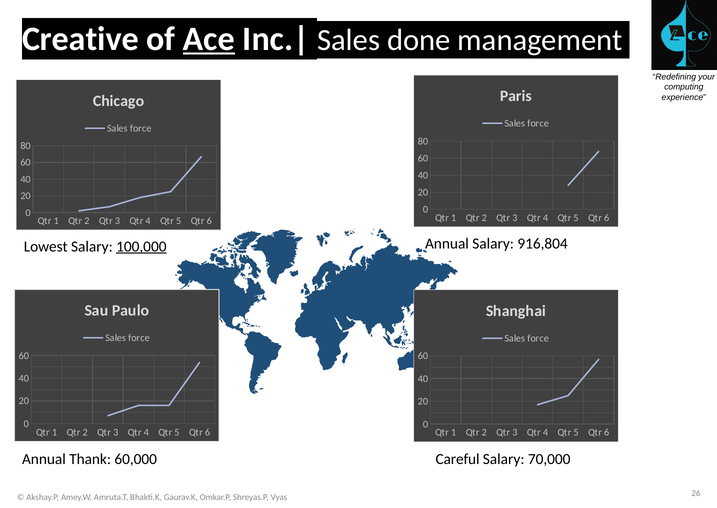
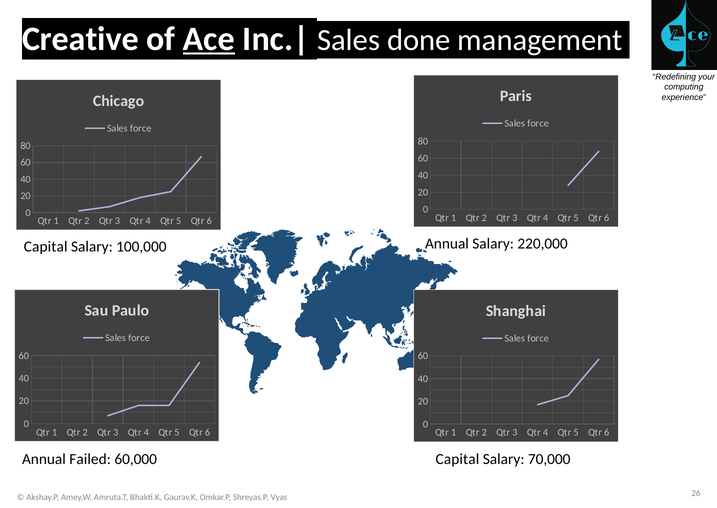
Lowest: Lowest -> Capital (46, 246)
100,000 underline: present -> none (141, 246)
916,804: 916,804 -> 220,000 (543, 243)
Thank: Thank -> Failed (90, 458)
60,000 Careful: Careful -> Capital (457, 458)
